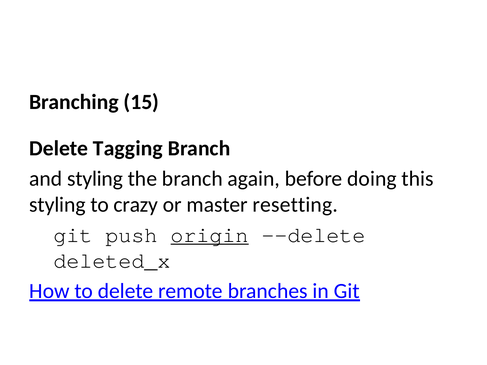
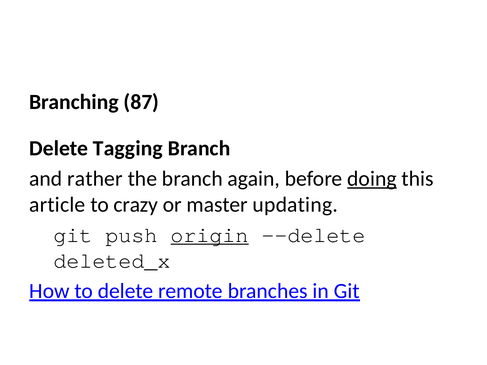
15: 15 -> 87 (141, 102)
and styling: styling -> rather (95, 179)
doing underline: none -> present (372, 179)
styling: styling -> article (57, 205)
resetting: resetting -> updating (295, 205)
